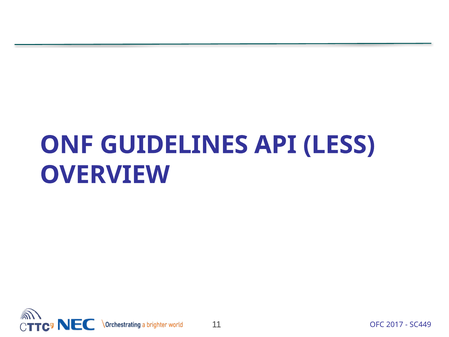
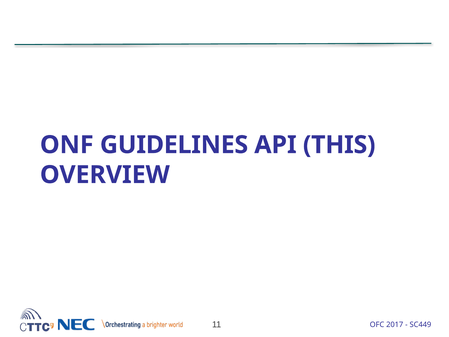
LESS: LESS -> THIS (339, 145)
